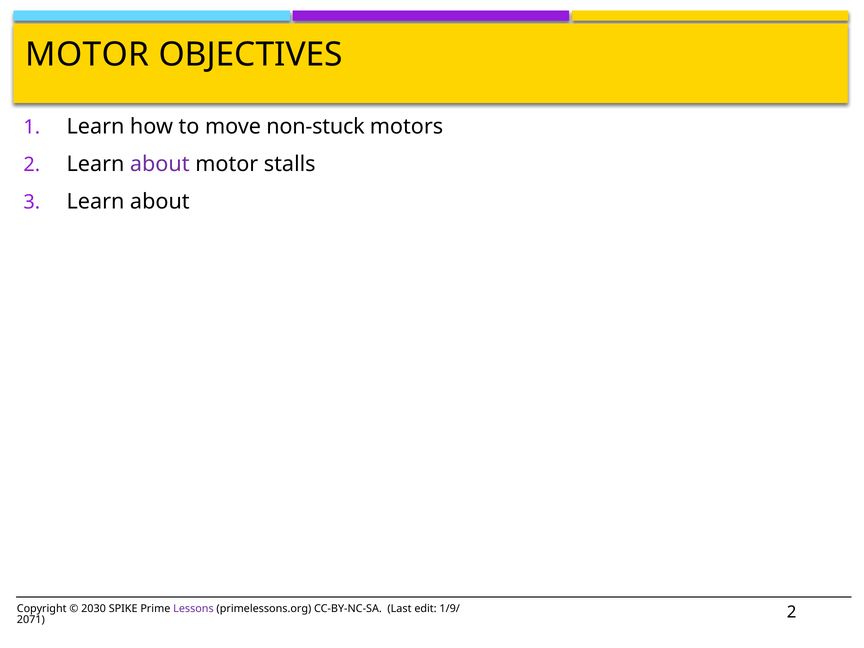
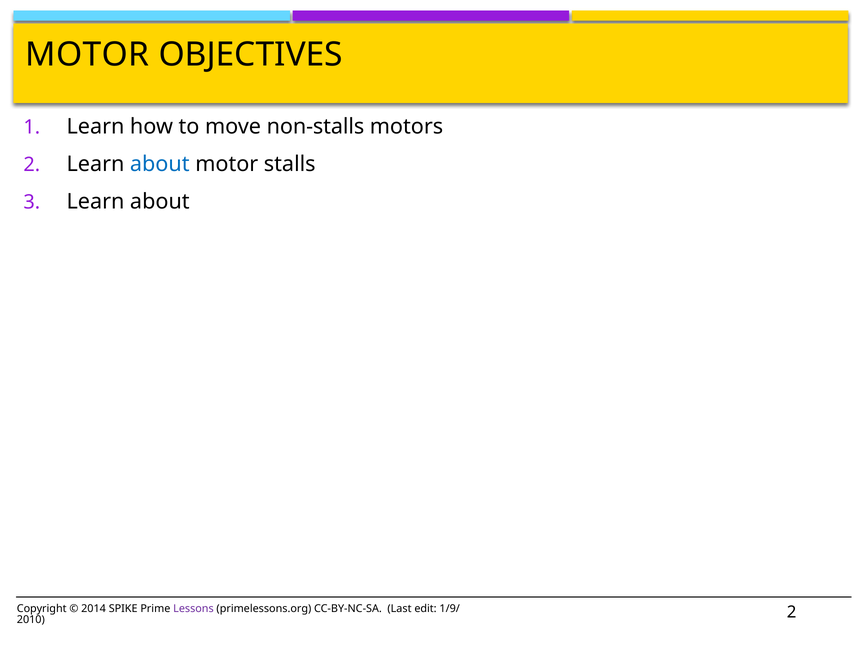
non-stuck: non-stuck -> non-stalls (315, 127)
about colour: purple -> blue (160, 164)
2030: 2030 -> 2014 (94, 609)
2071: 2071 -> 2010 (31, 620)
